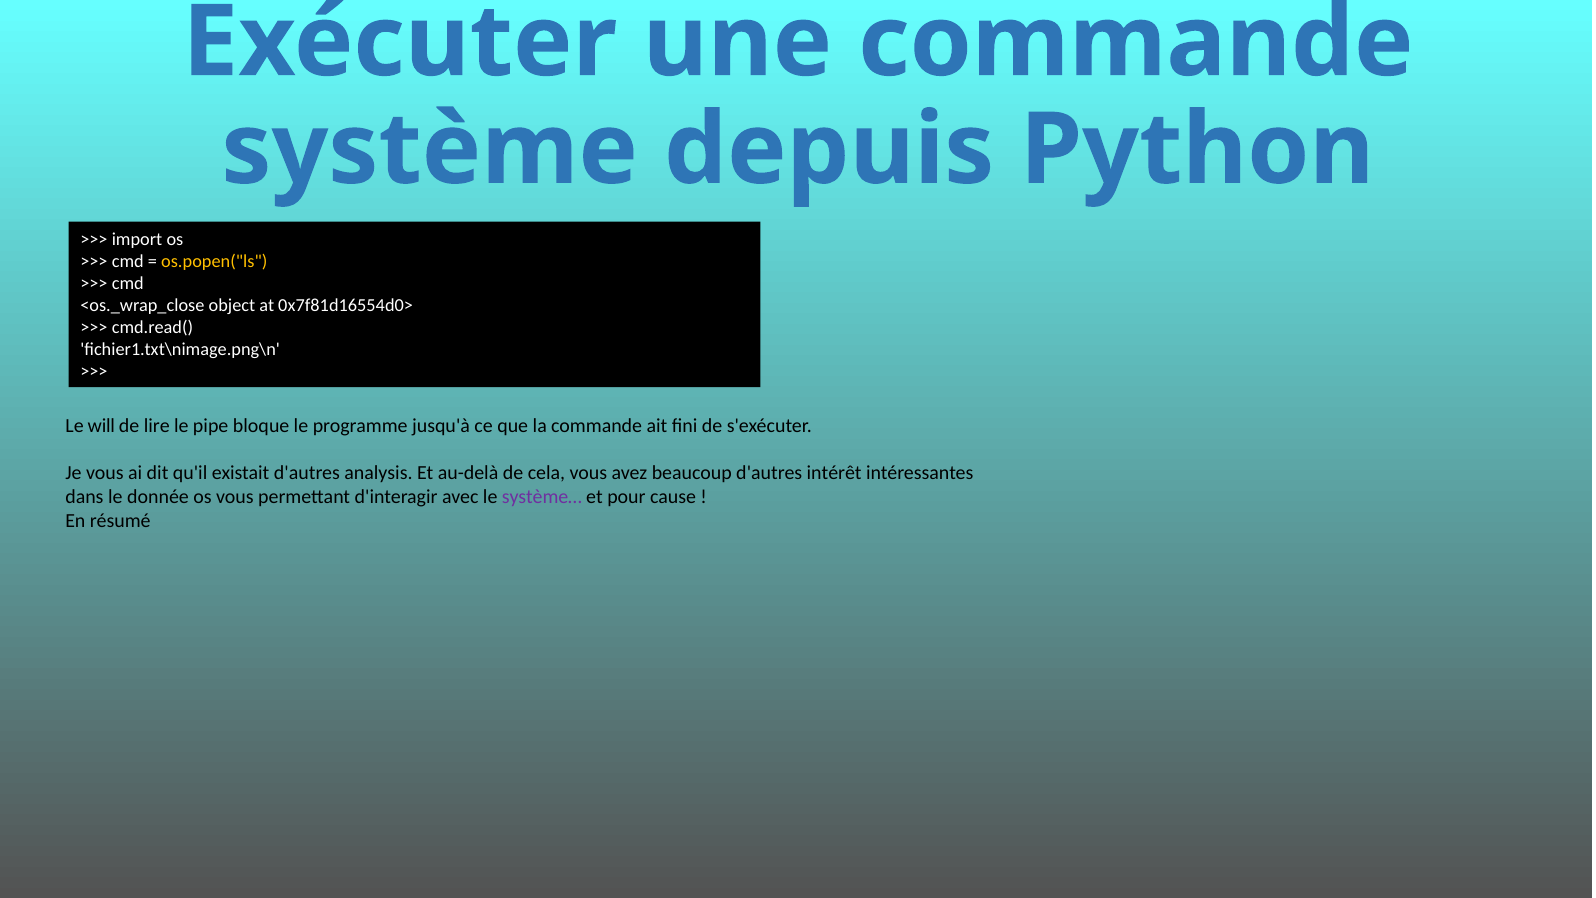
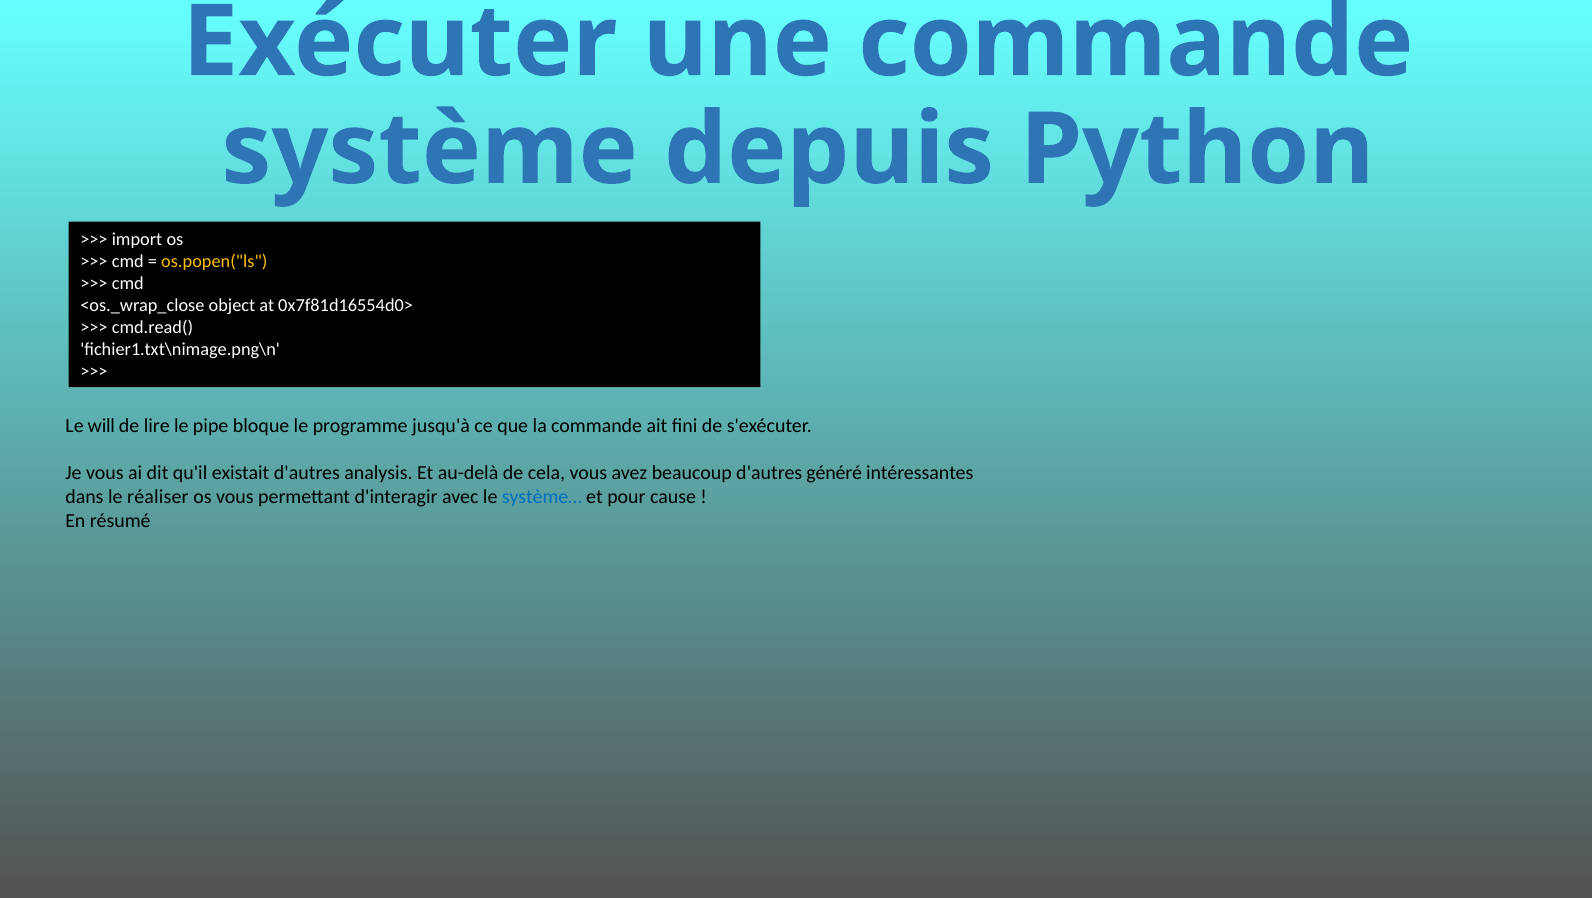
intérêt: intérêt -> généré (834, 473)
donnée: donnée -> réaliser (158, 497)
système… colour: purple -> blue (542, 497)
